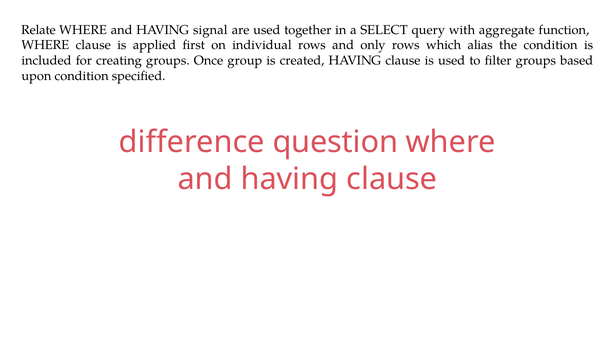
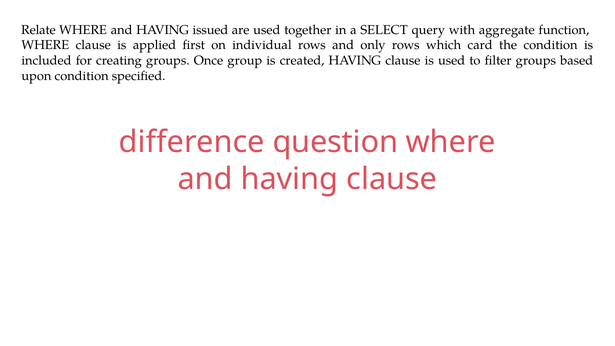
signal: signal -> issued (210, 30)
alias: alias -> card (480, 45)
